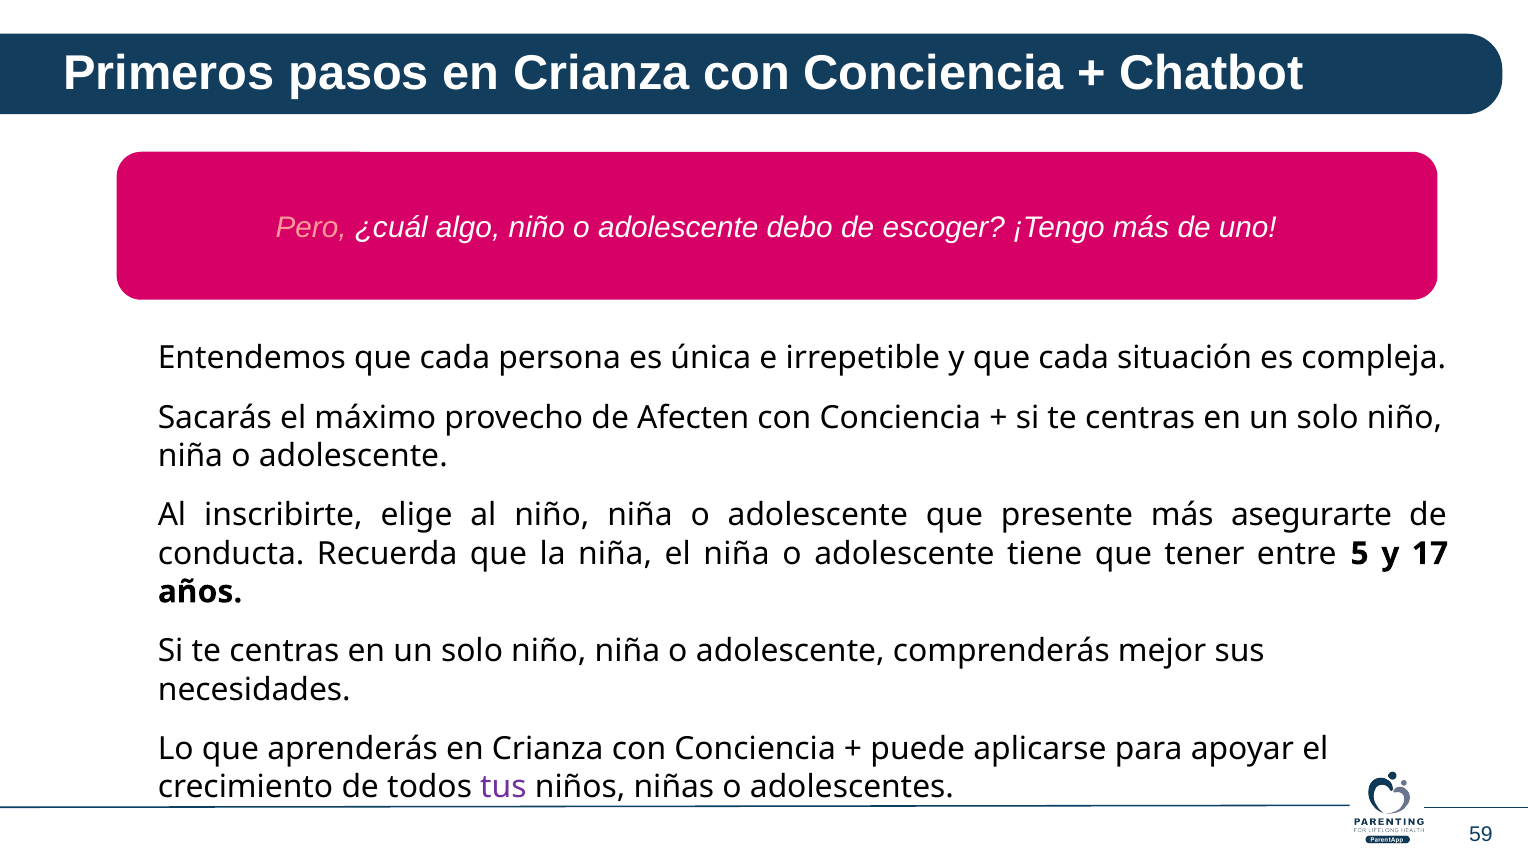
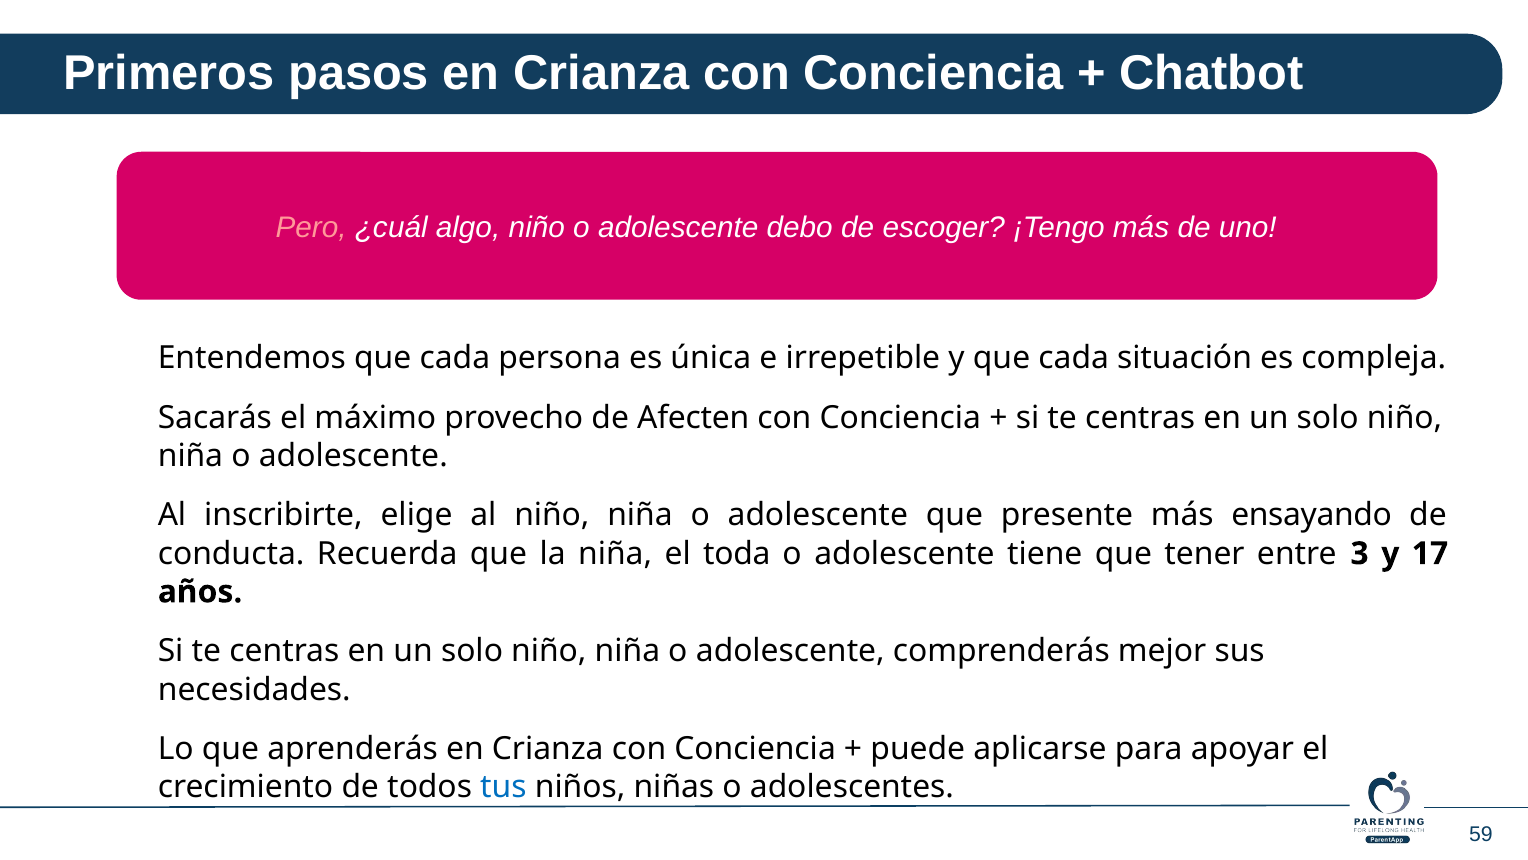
asegurarte: asegurarte -> ensayando (1312, 515)
el niña: niña -> toda (737, 553)
5: 5 -> 3 (1360, 553)
tus colour: purple -> blue (503, 787)
